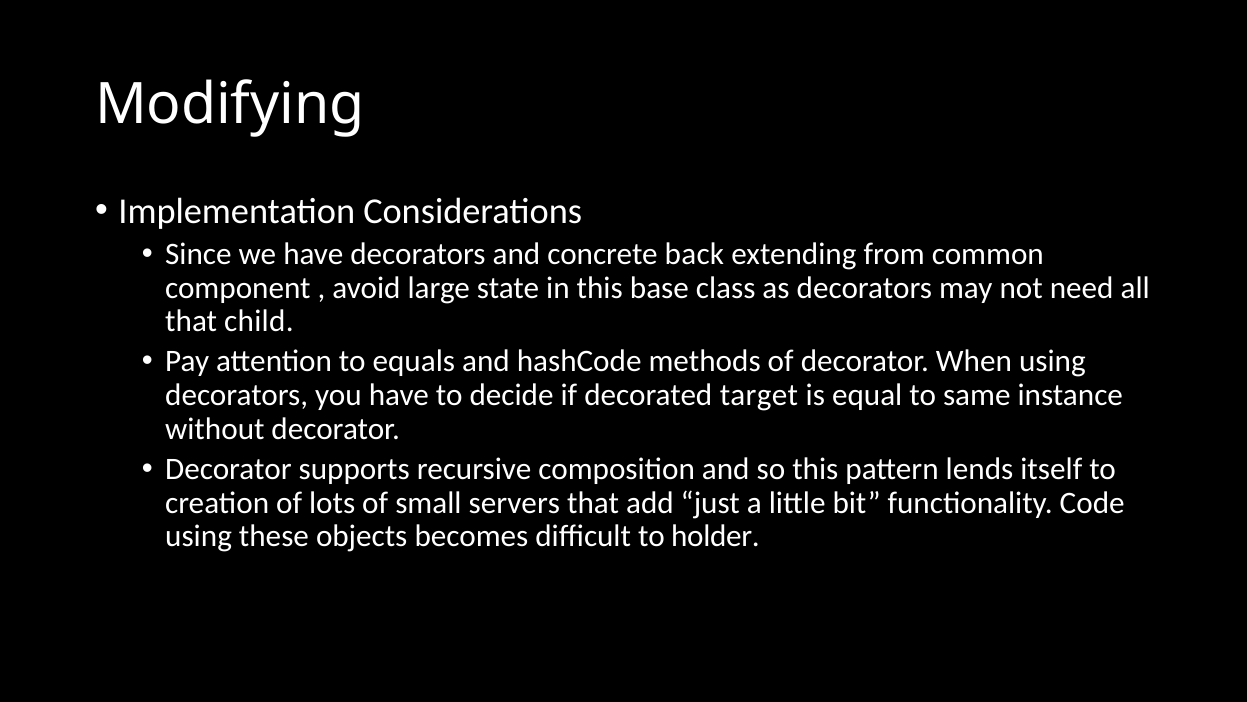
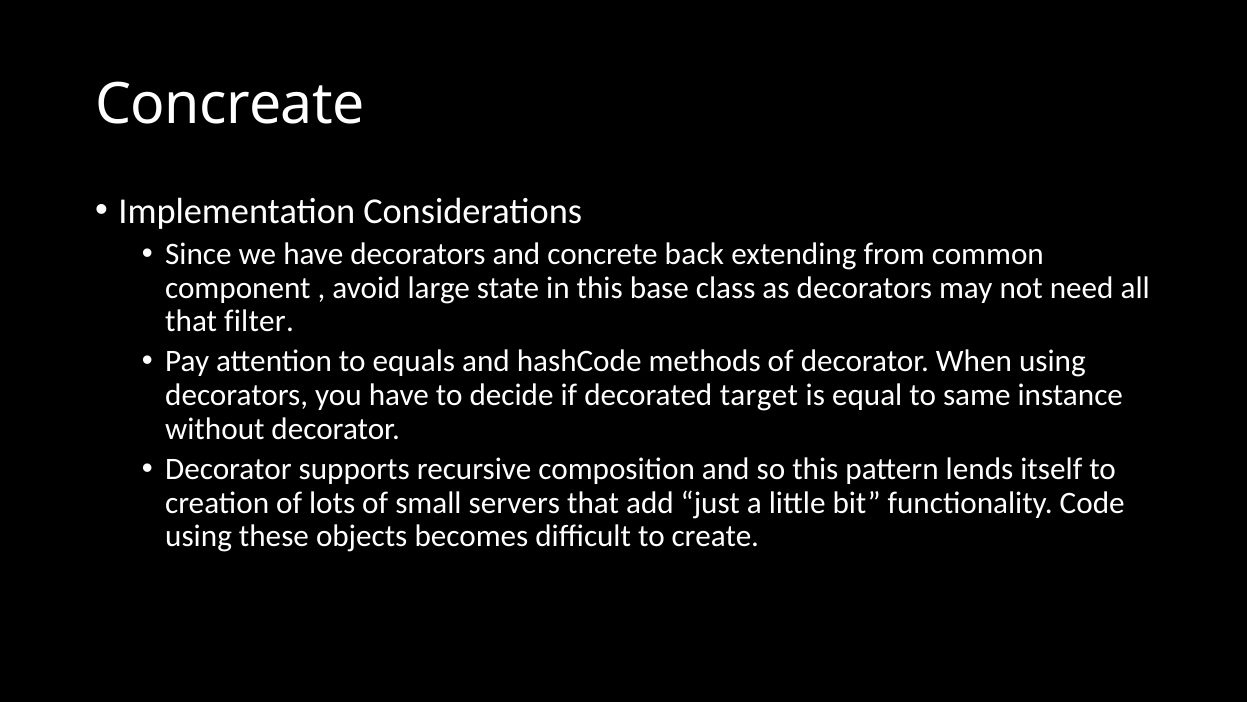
Modifying: Modifying -> Concreate (230, 105)
child: child -> filter (259, 321)
holder: holder -> create (715, 536)
